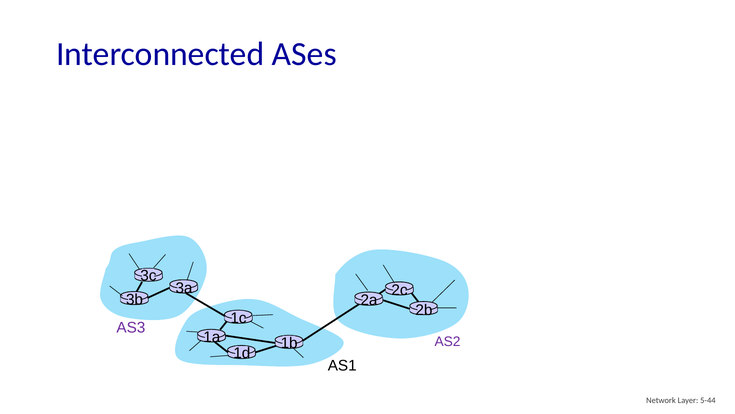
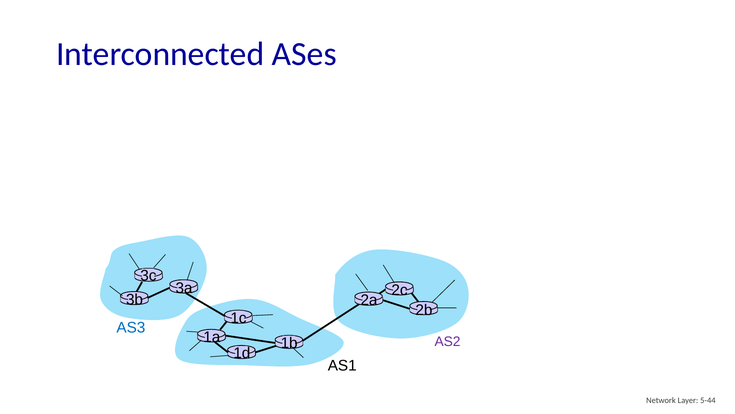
AS3 colour: purple -> blue (131, 327)
